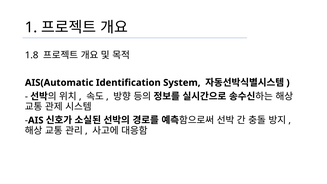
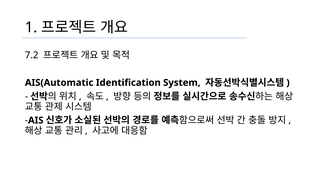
1.8: 1.8 -> 7.2 (32, 55)
